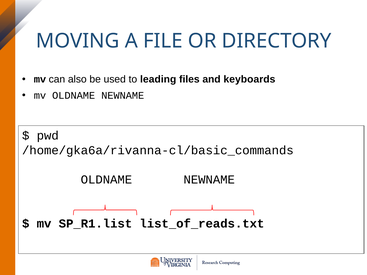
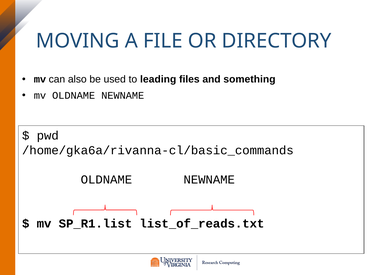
keyboards: keyboards -> something (249, 79)
